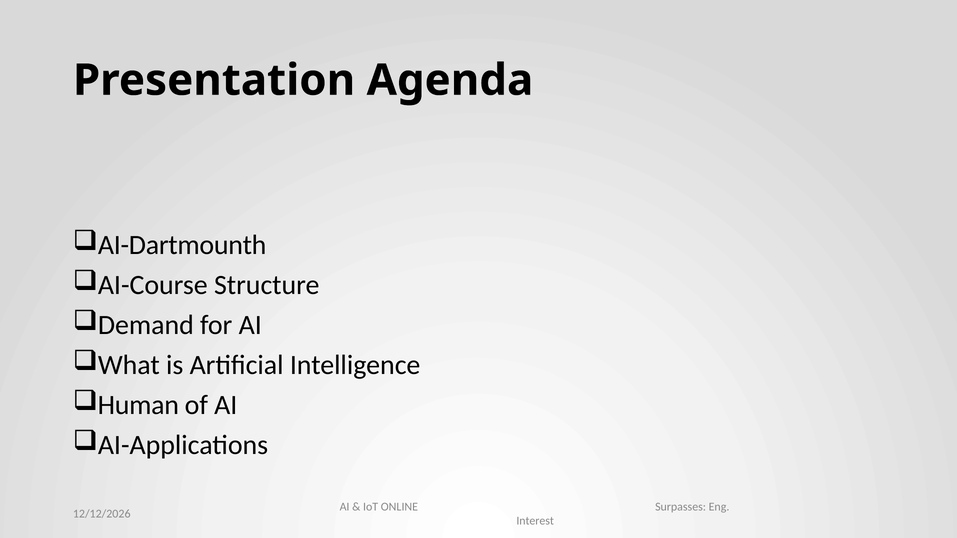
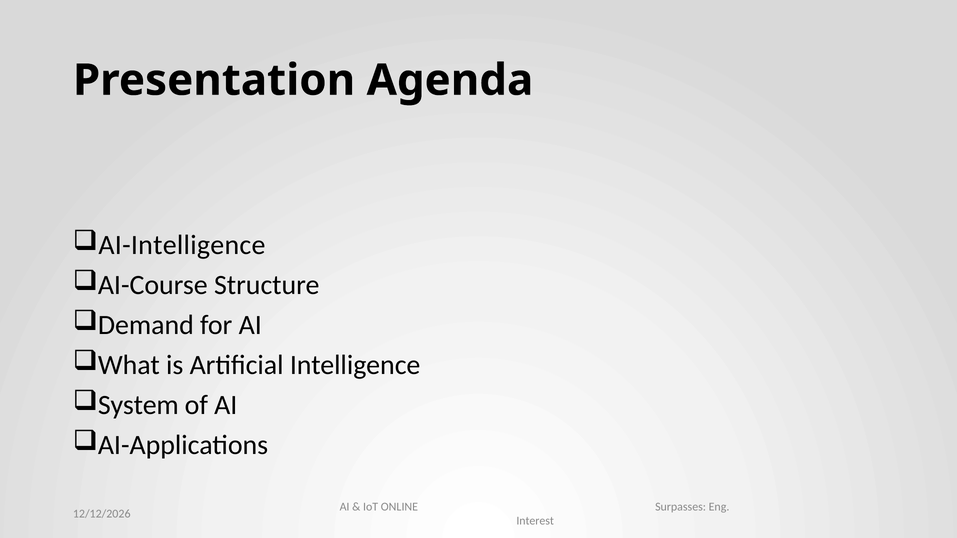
AI-Dartmounth: AI-Dartmounth -> AI-Intelligence (182, 245)
Human: Human -> System (138, 405)
